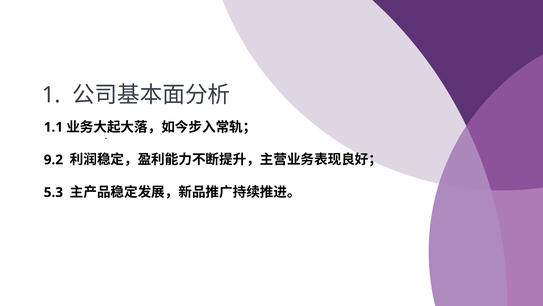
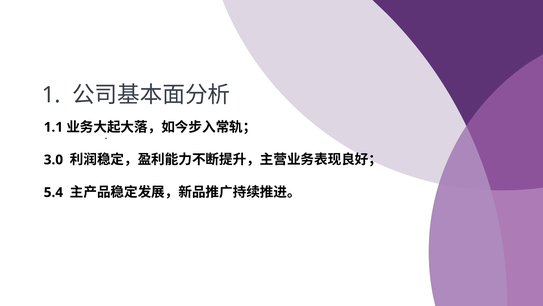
9.2: 9.2 -> 3.0 (53, 160)
5.3: 5.3 -> 5.4 (53, 192)
